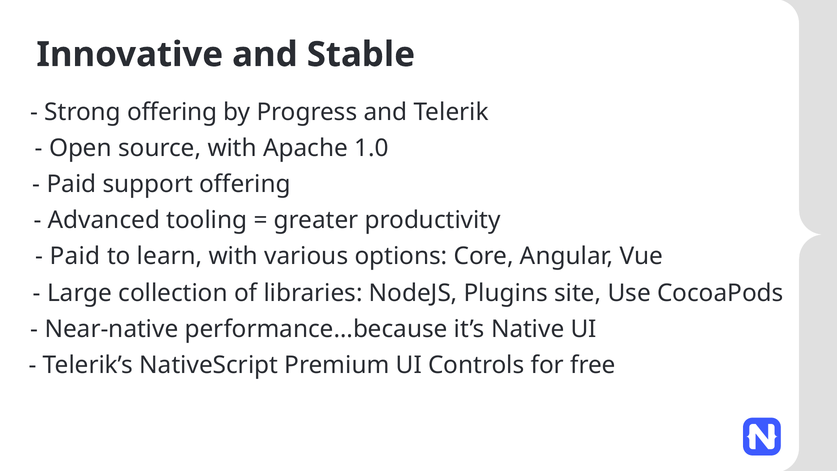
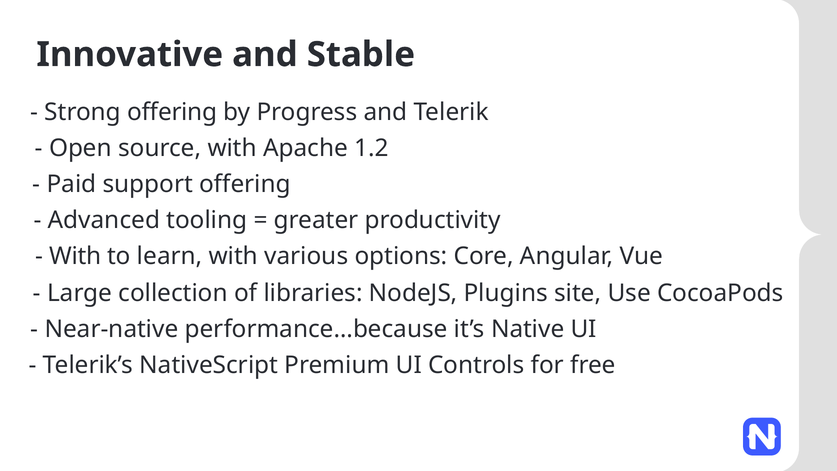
1.0: 1.0 -> 1.2 (371, 148)
Paid: Paid -> With (75, 256)
